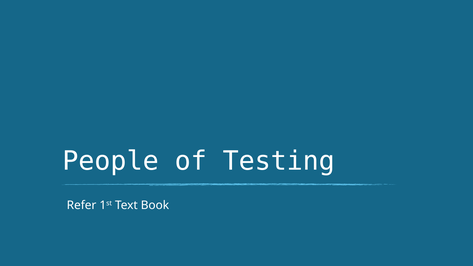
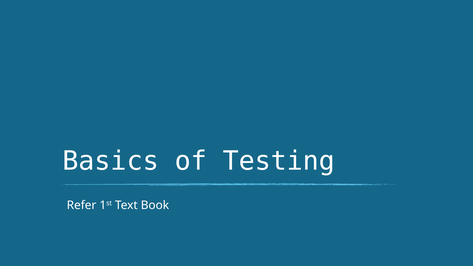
People: People -> Basics (111, 161)
